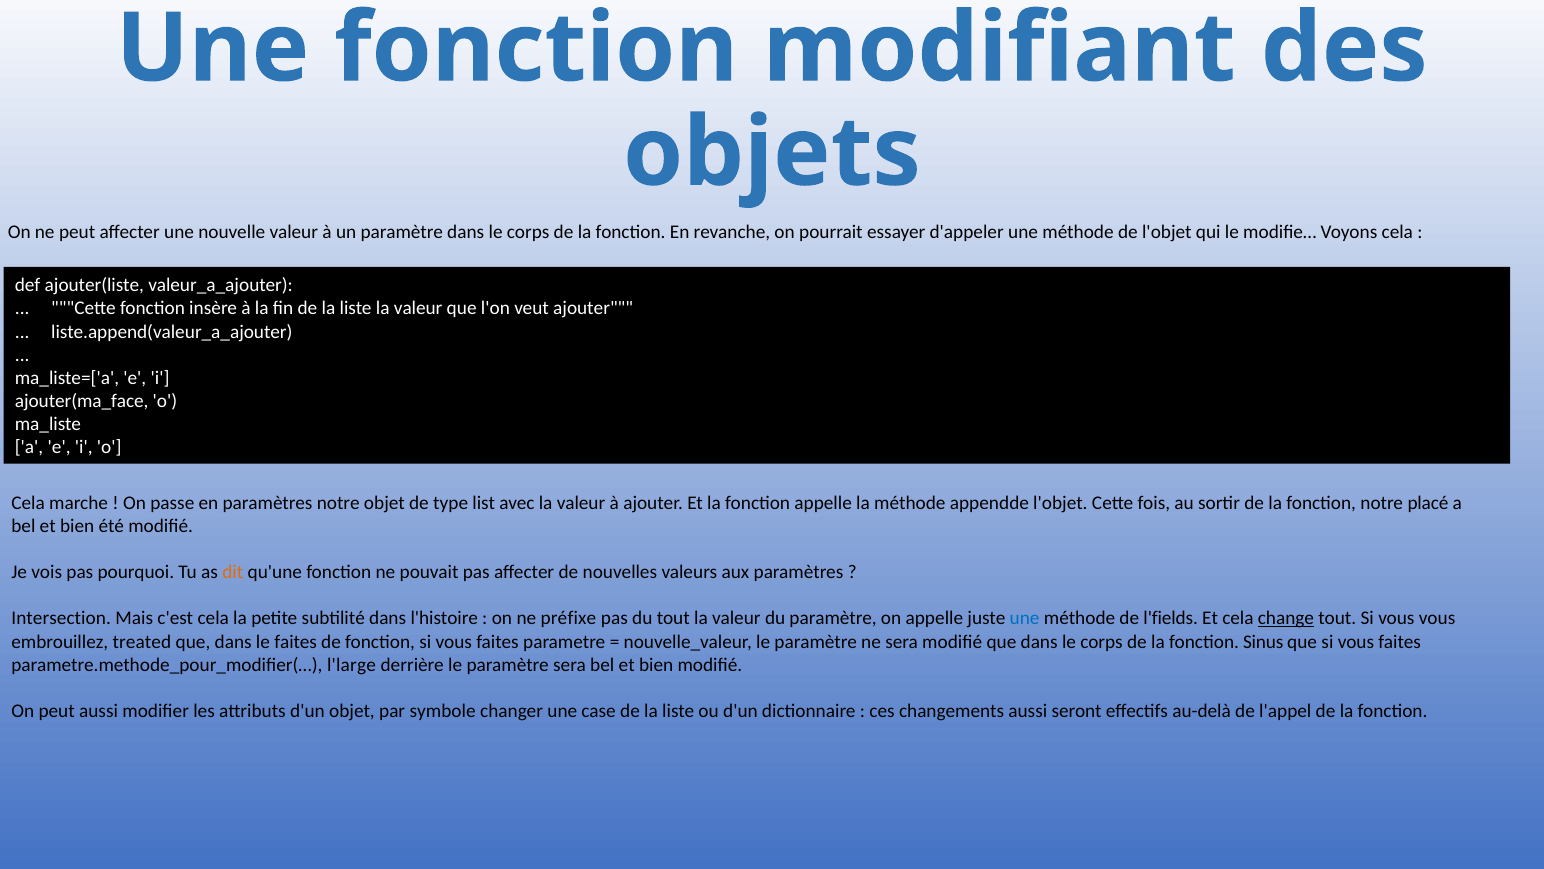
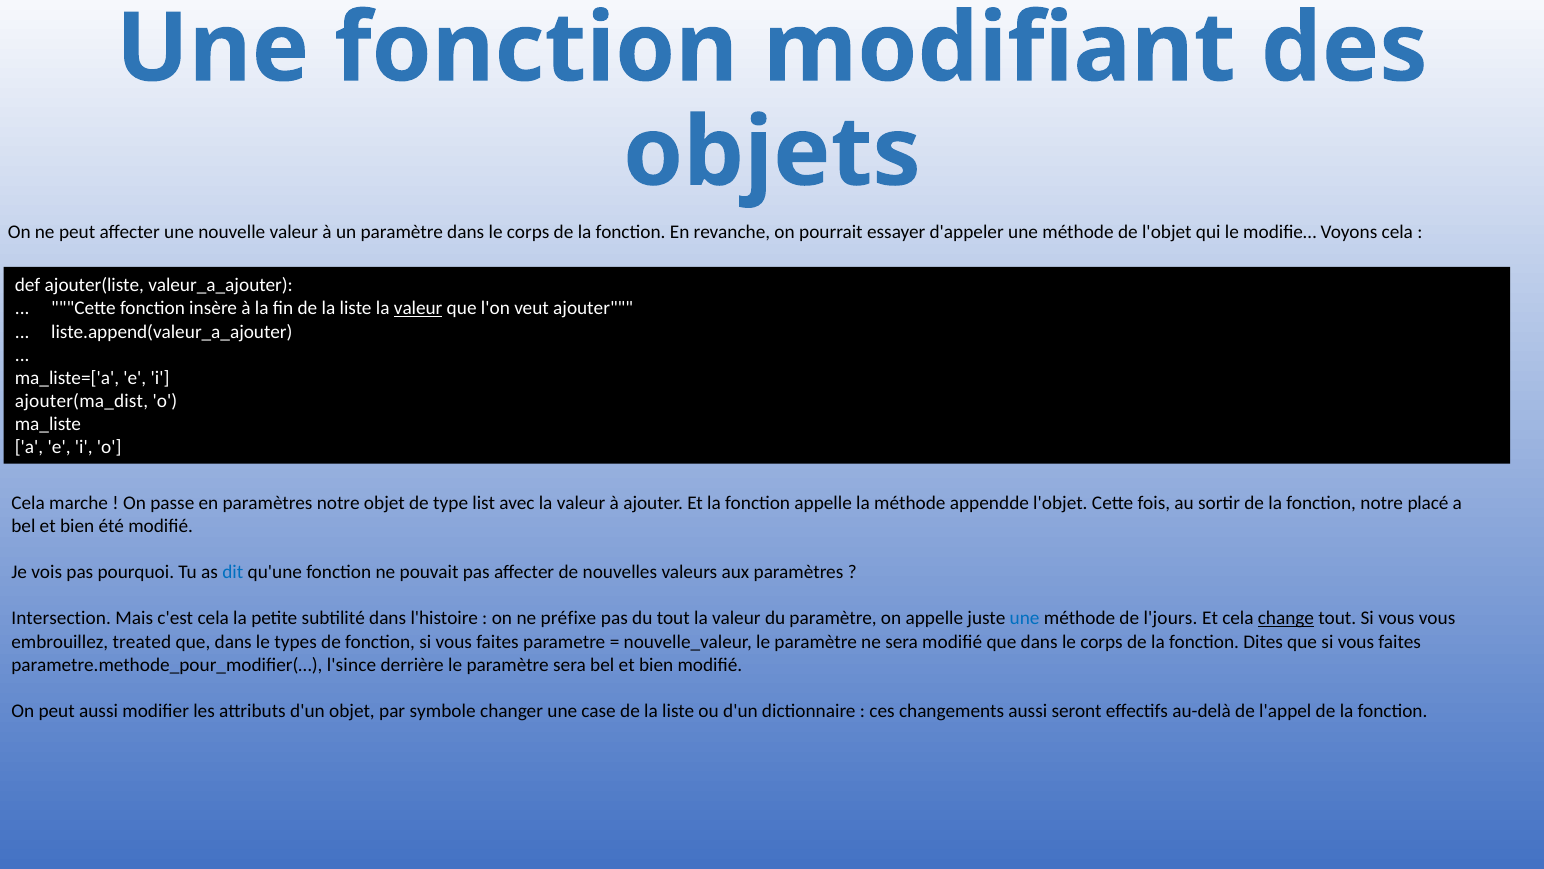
valeur underline: none -> present (418, 308)
ajouter(ma_face: ajouter(ma_face -> ajouter(ma_dist (82, 401)
dit colour: orange -> blue (233, 572)
l'fields: l'fields -> l'jours (1171, 618)
le faites: faites -> types (296, 641)
Sinus: Sinus -> Dites (1263, 641)
l'large: l'large -> l'since (351, 664)
